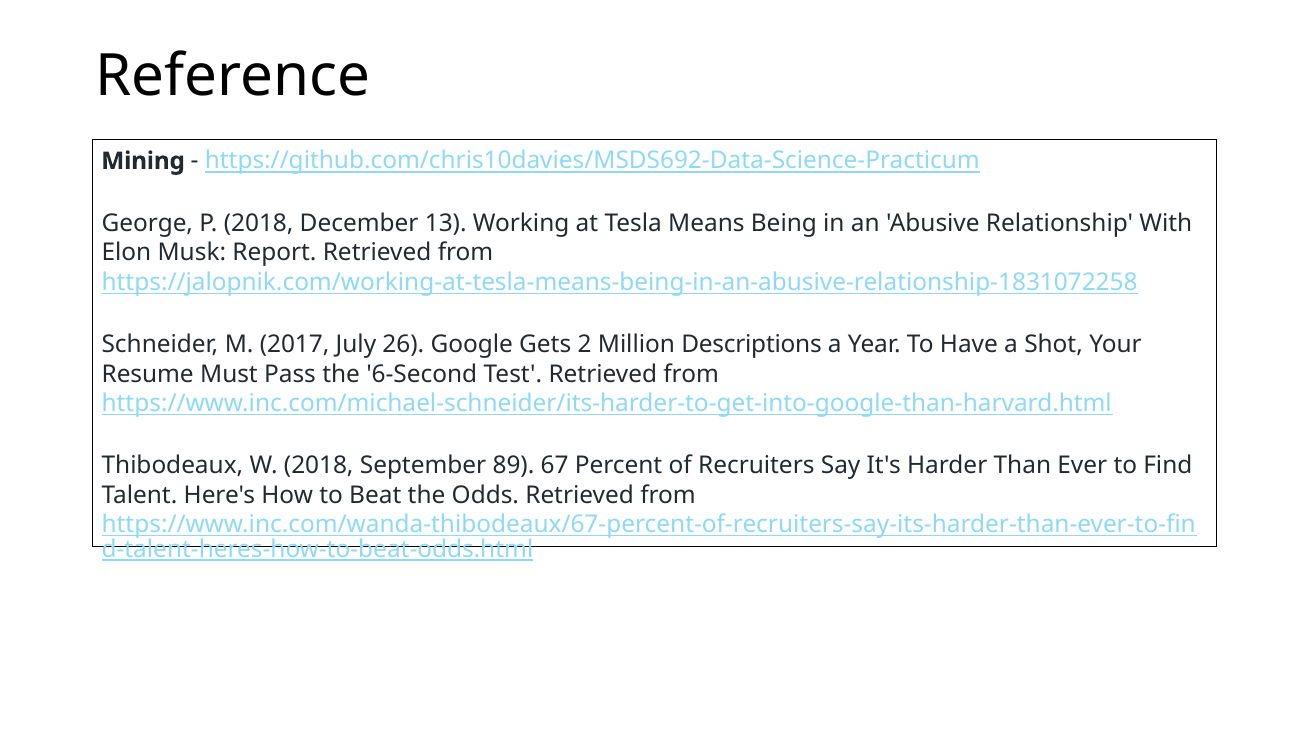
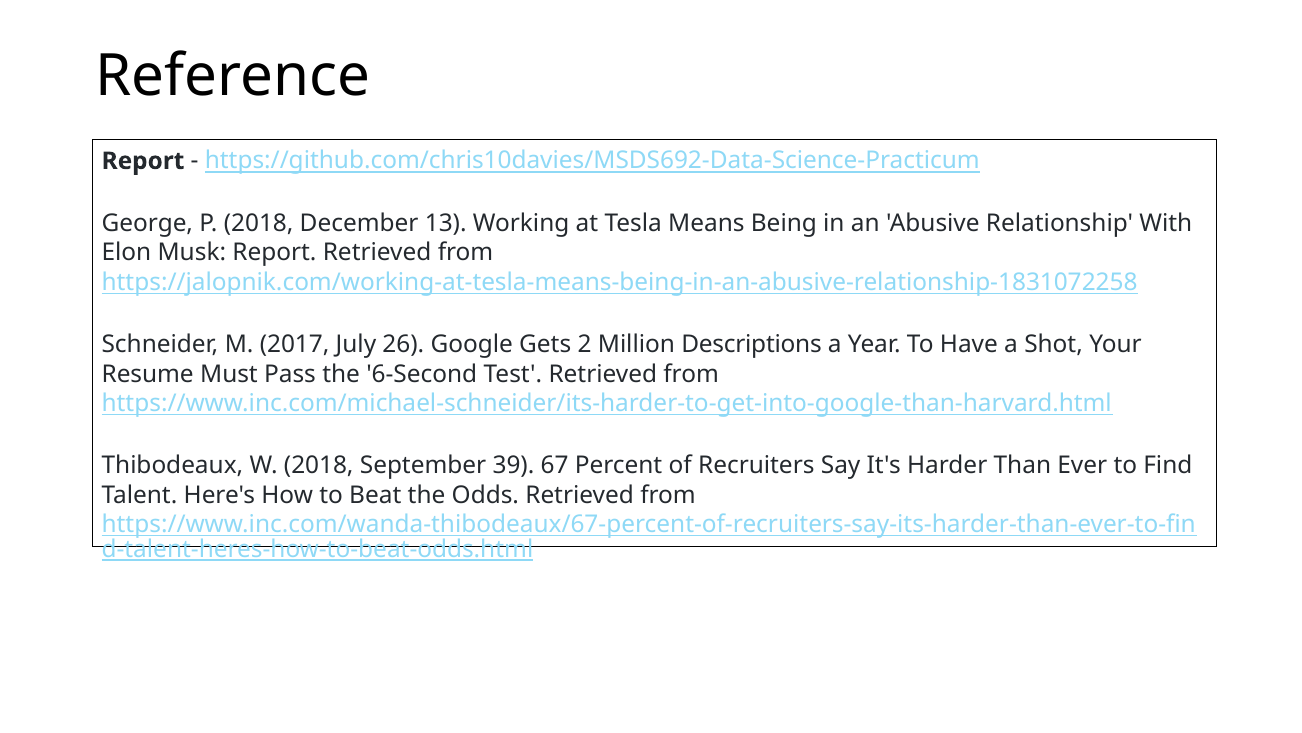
Mining: Mining -> Report (143, 161)
89: 89 -> 39 (513, 466)
